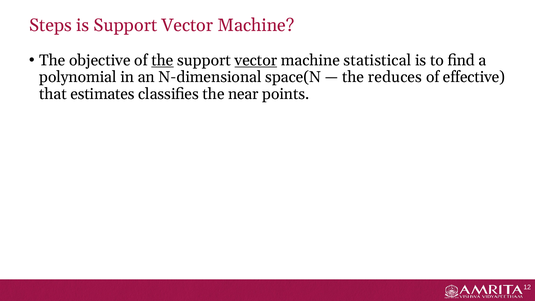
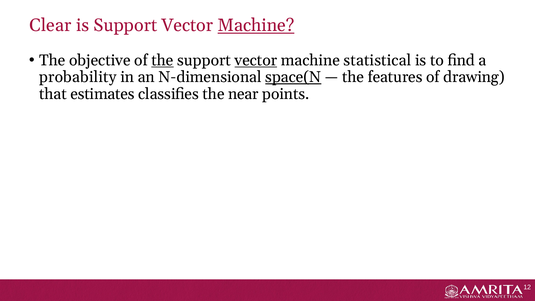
Steps: Steps -> Clear (50, 25)
Machine underline: none -> present (256, 25)
polynomial: polynomial -> probability (78, 77)
space(N underline: none -> present (293, 77)
reduces: reduces -> features (395, 77)
effective: effective -> drawing (474, 77)
